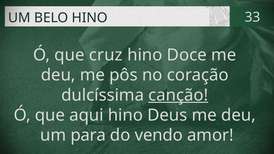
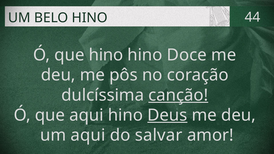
33: 33 -> 44 (252, 17)
que cruz: cruz -> hino (106, 55)
Deus underline: none -> present (167, 115)
um para: para -> aqui (88, 135)
vendo: vendo -> salvar (159, 135)
